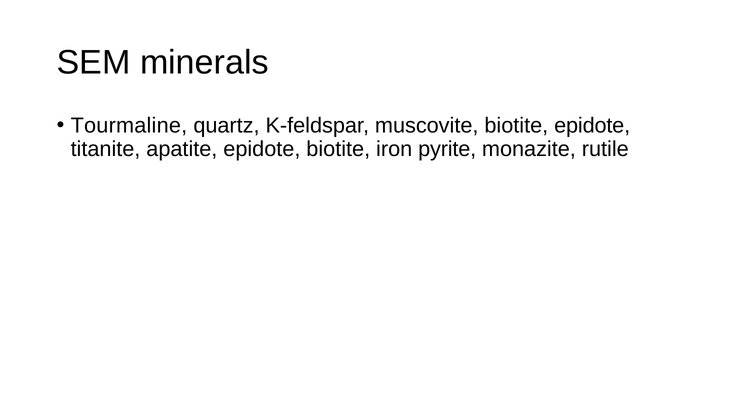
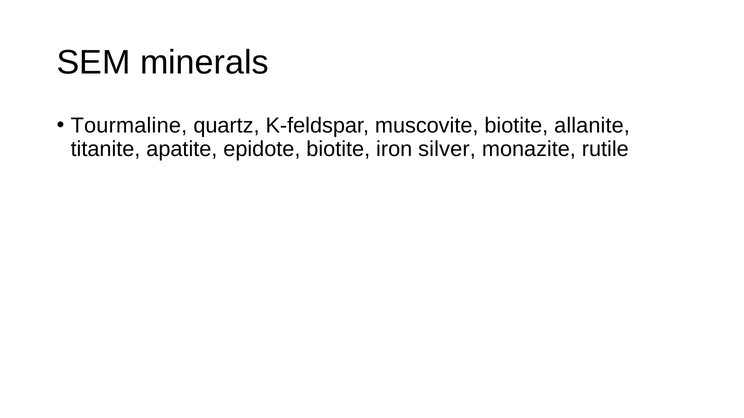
biotite epidote: epidote -> allanite (592, 126)
pyrite: pyrite -> silver (447, 149)
